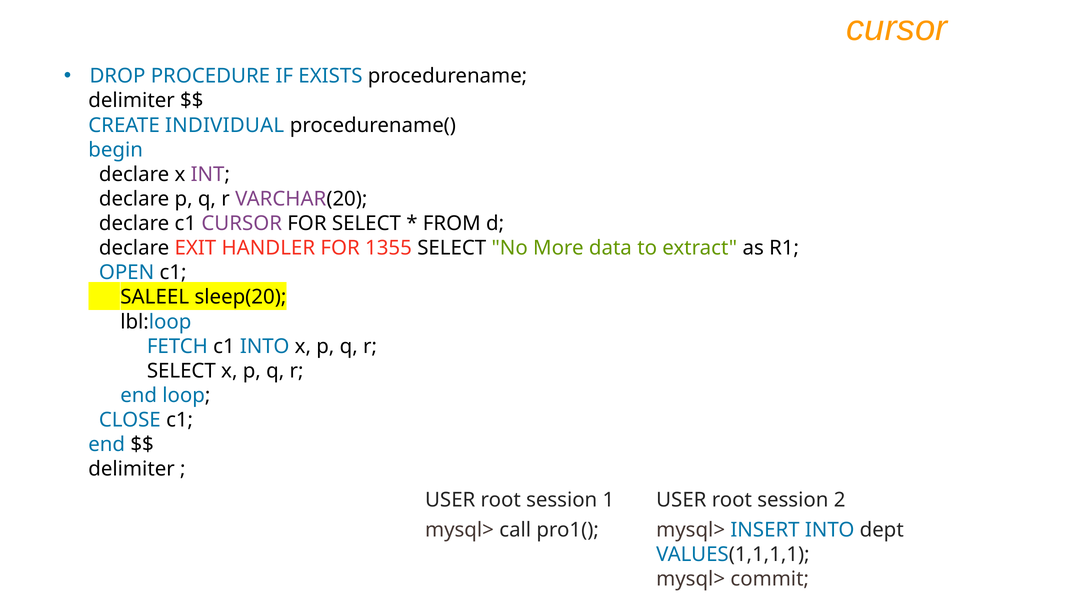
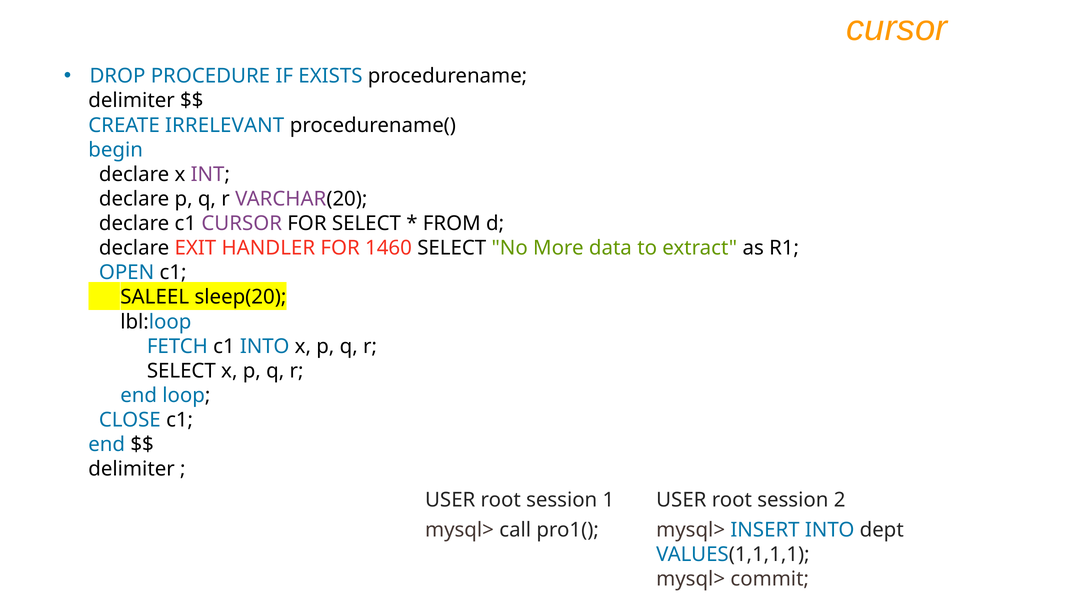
INDIVIDUAL: INDIVIDUAL -> IRRELEVANT (225, 125)
1355: 1355 -> 1460 (388, 248)
